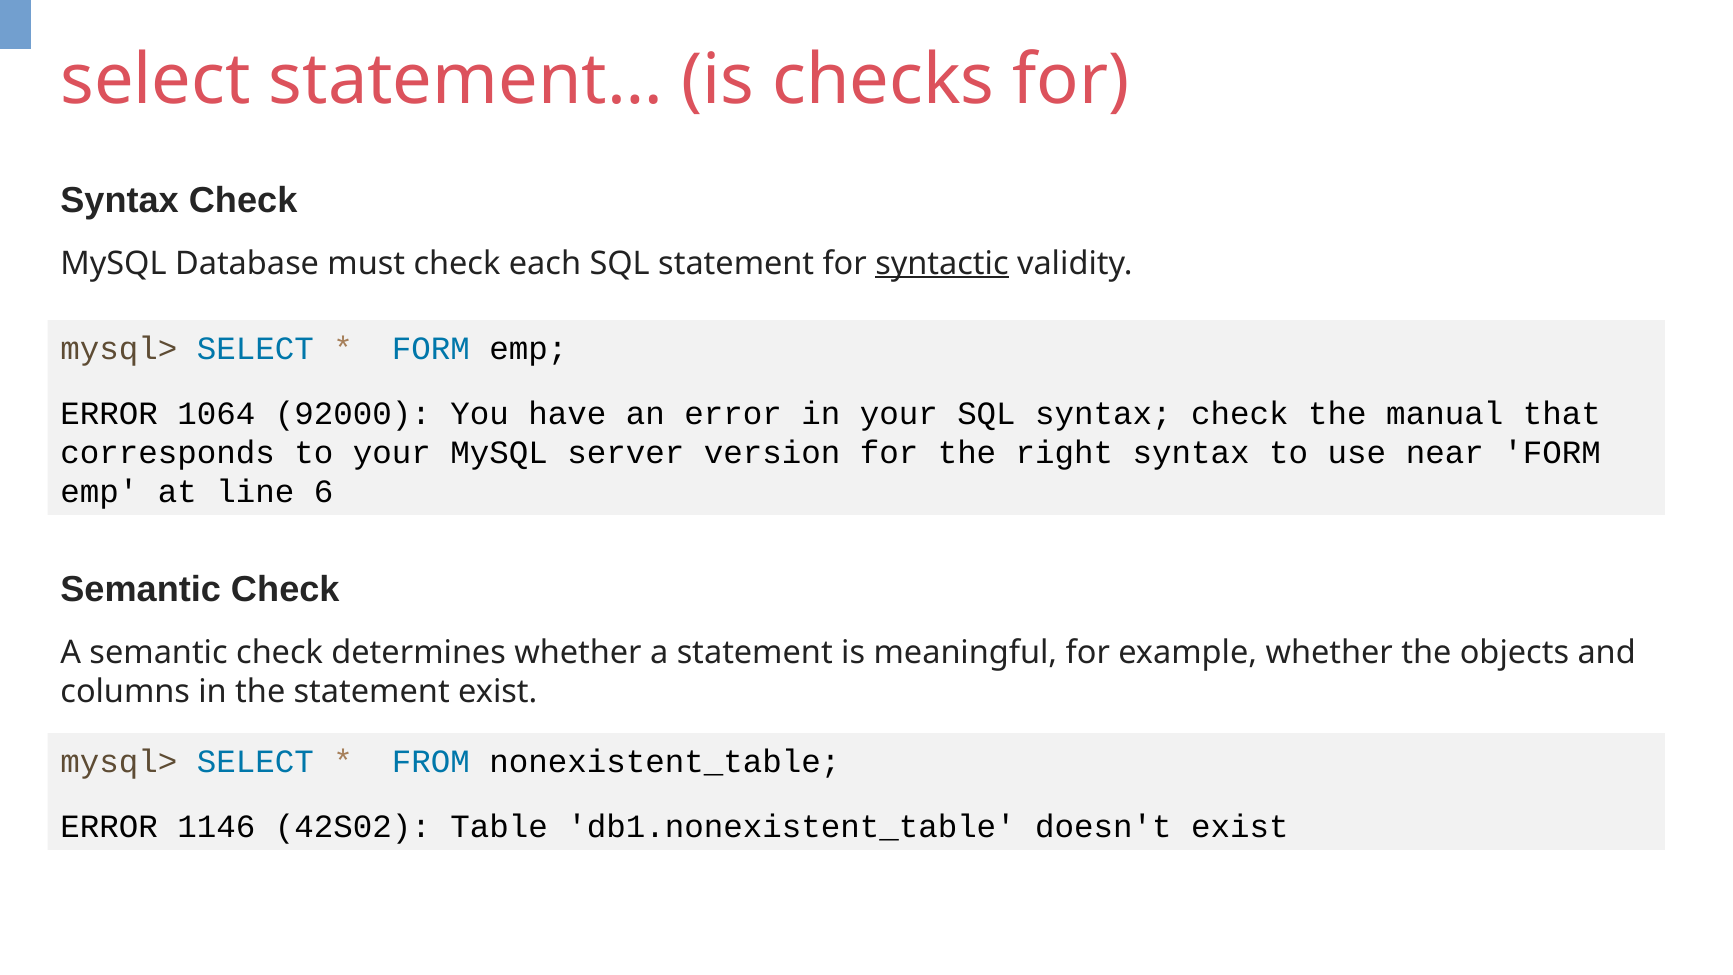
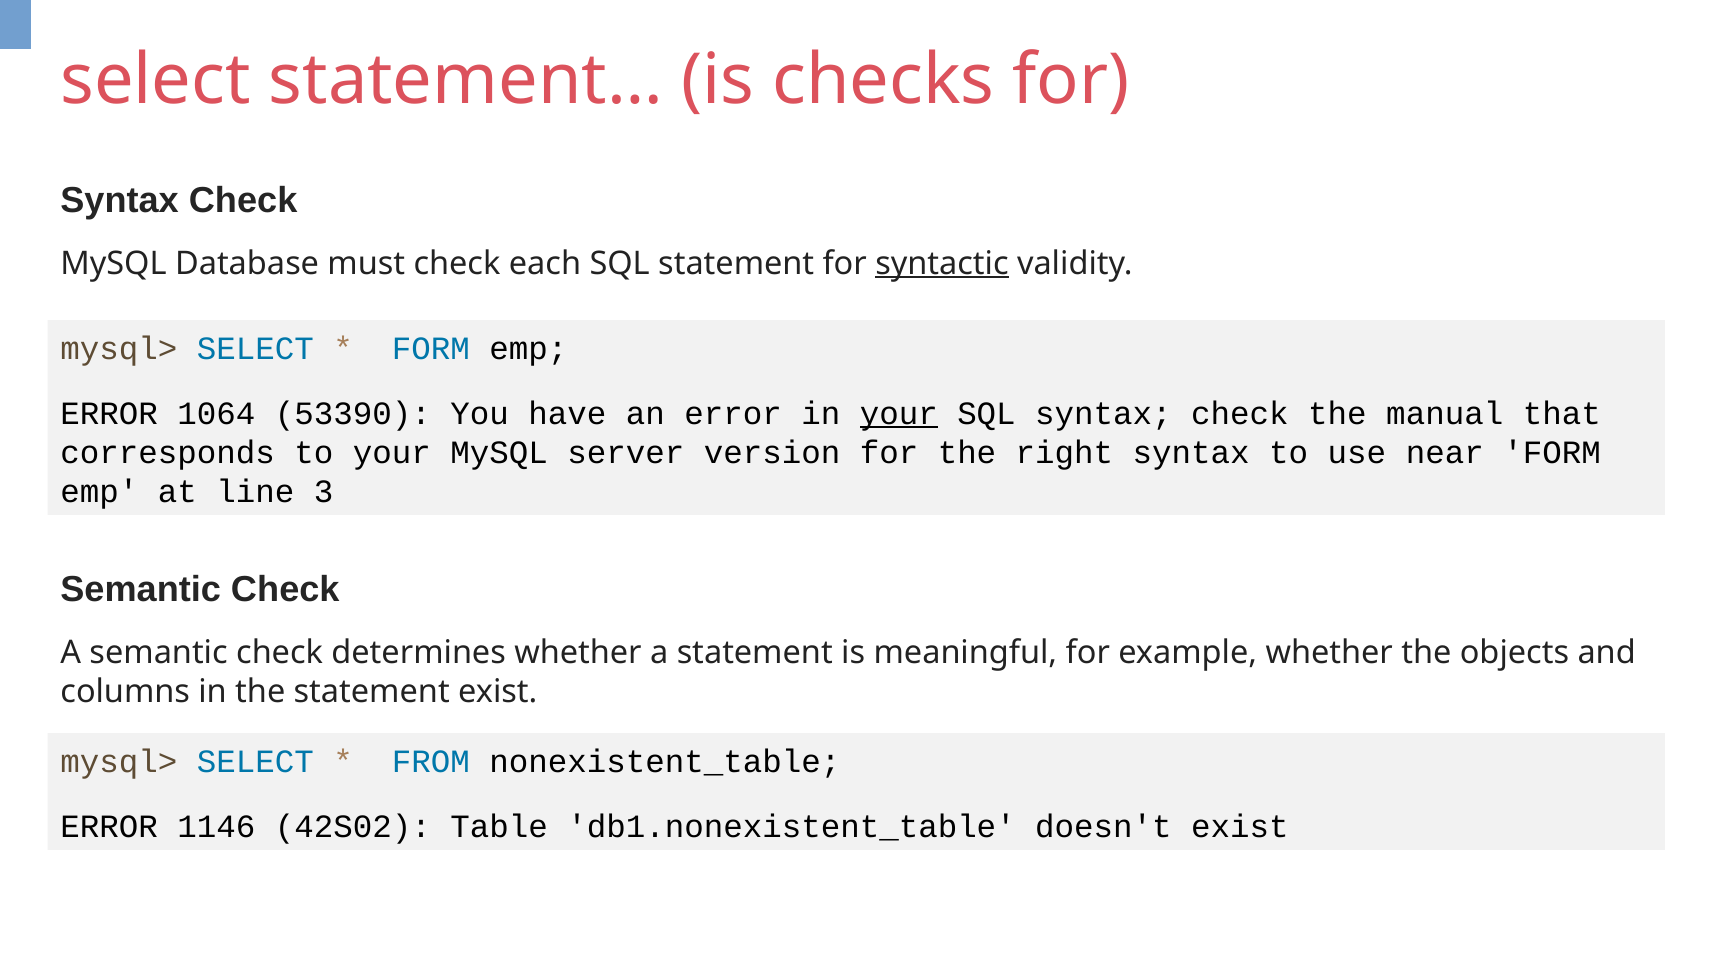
92000: 92000 -> 53390 (353, 413)
your underline: none -> present (899, 413)
6: 6 -> 3 (324, 491)
